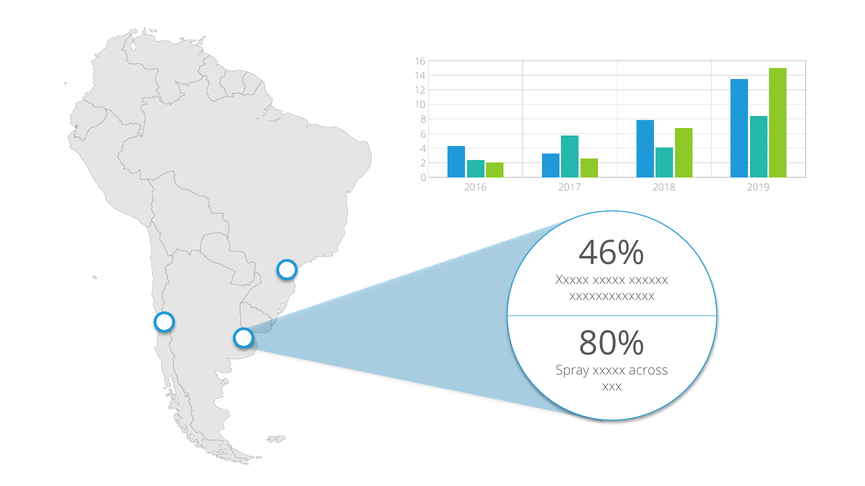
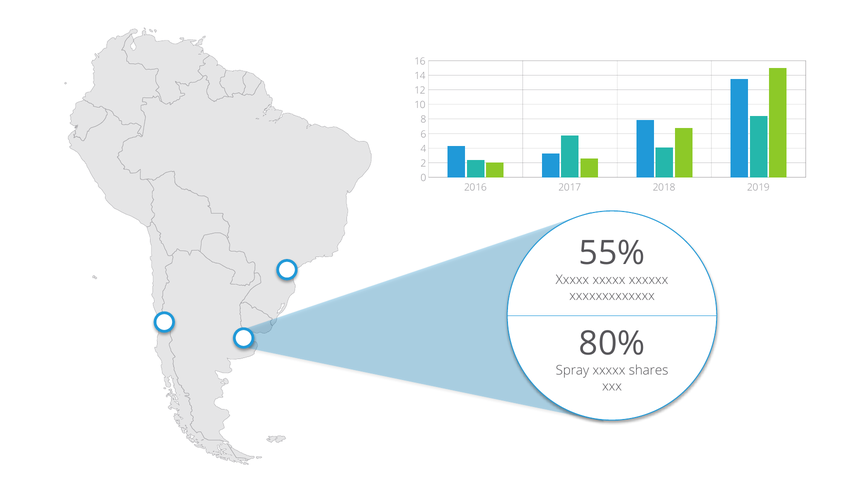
46%: 46% -> 55% (612, 254)
across: across -> shares (649, 371)
